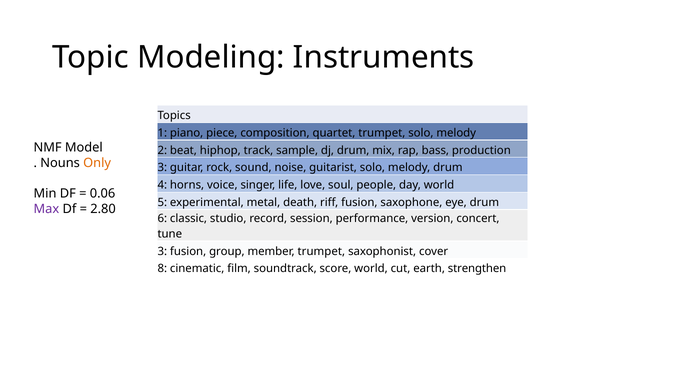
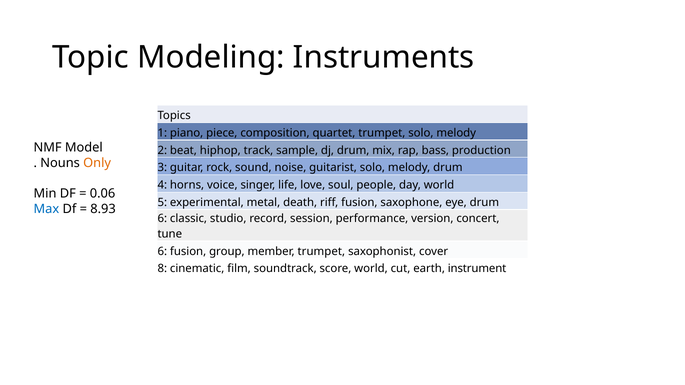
Max colour: purple -> blue (46, 209)
2.80: 2.80 -> 8.93 (103, 209)
3: 3 -> 6 (162, 251)
strengthen: strengthen -> instrument (477, 269)
